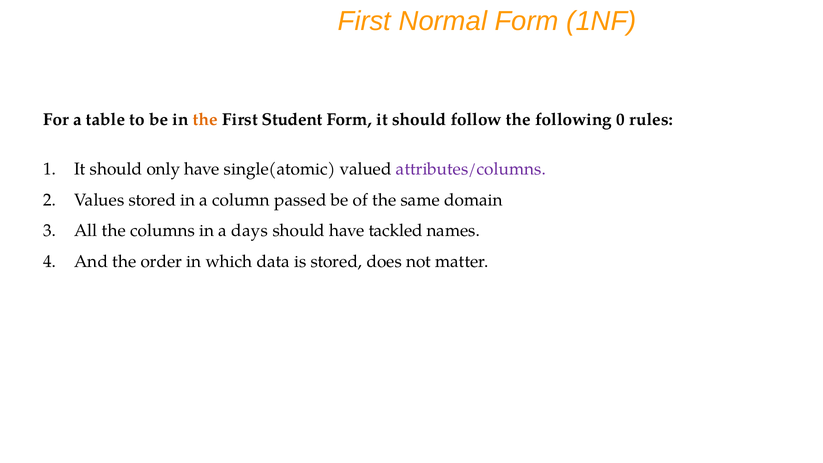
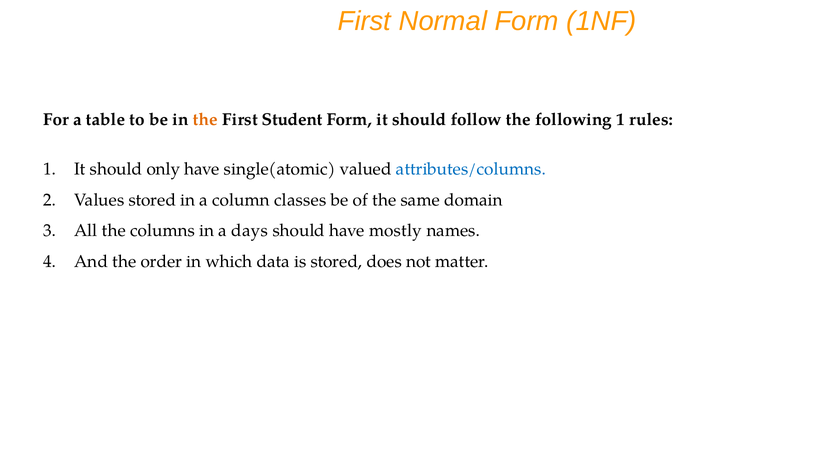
following 0: 0 -> 1 (621, 120)
attributes/columns colour: purple -> blue (471, 169)
passed: passed -> classes (300, 200)
tackled: tackled -> mostly (395, 231)
